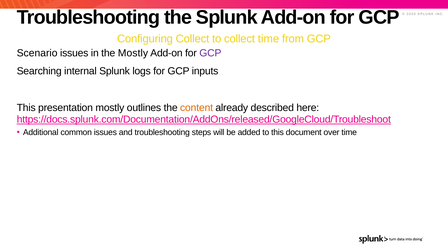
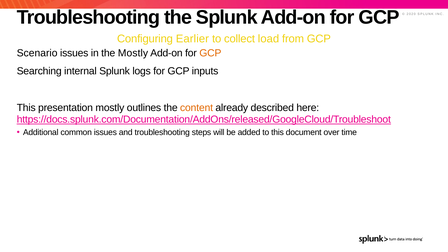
Configuring Collect: Collect -> Earlier (192, 39)
collect time: time -> load (268, 39)
GCP colour: purple -> orange (210, 53)
